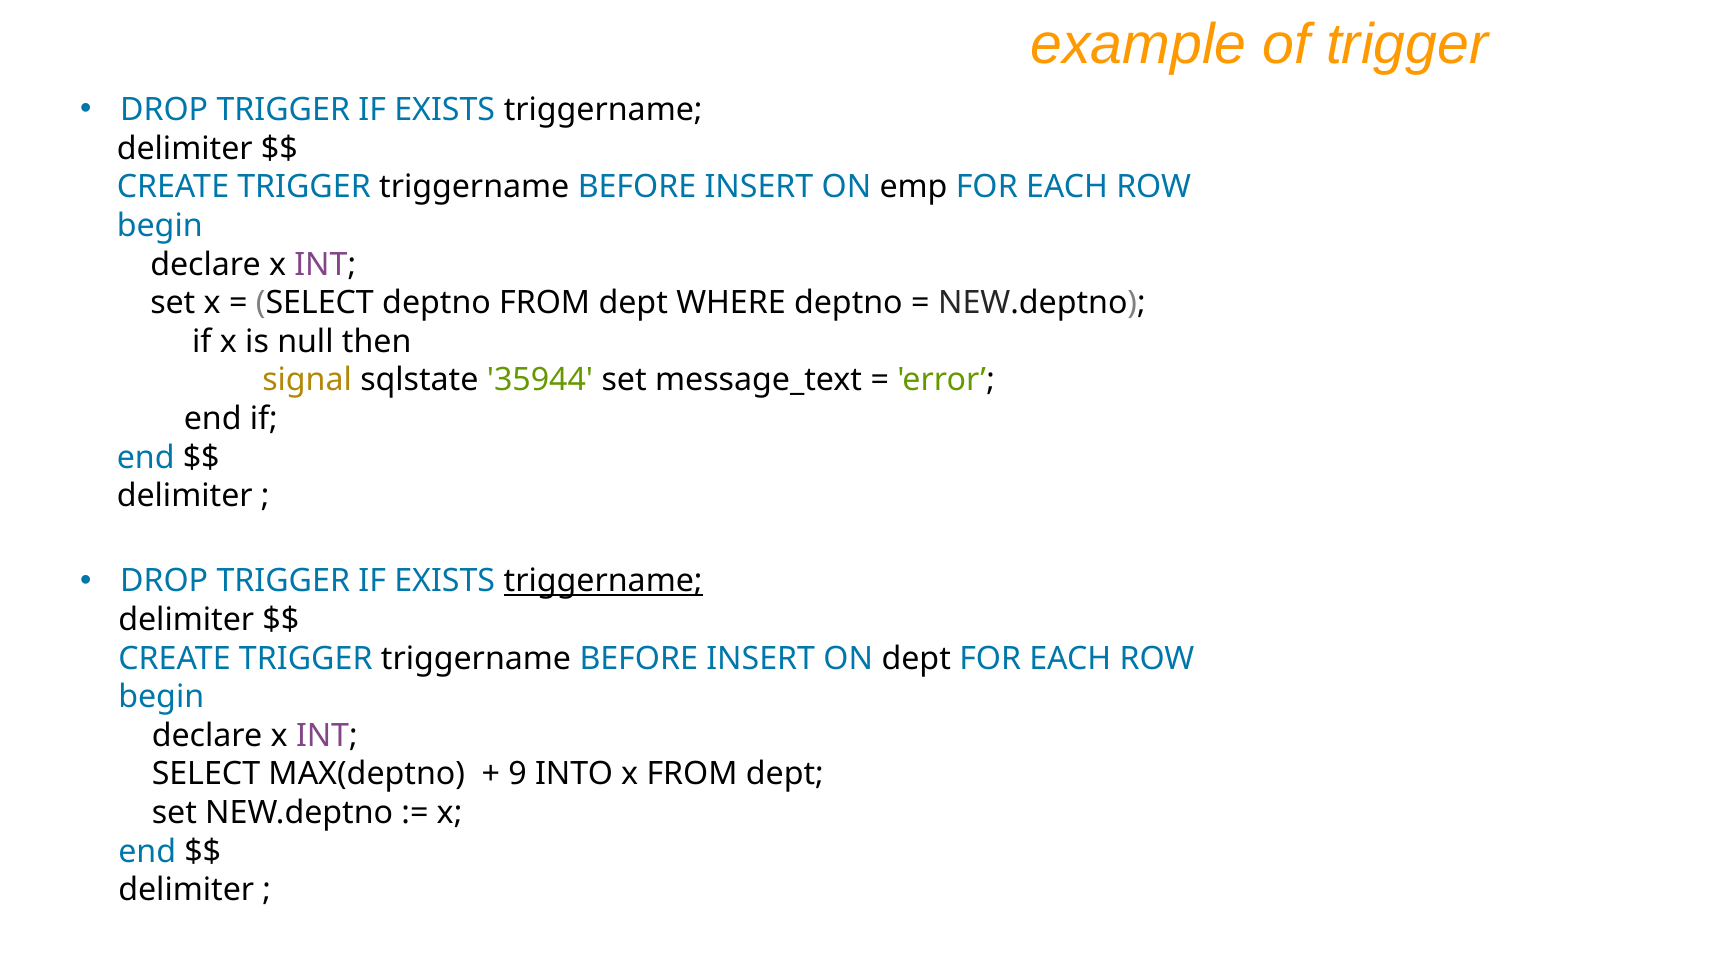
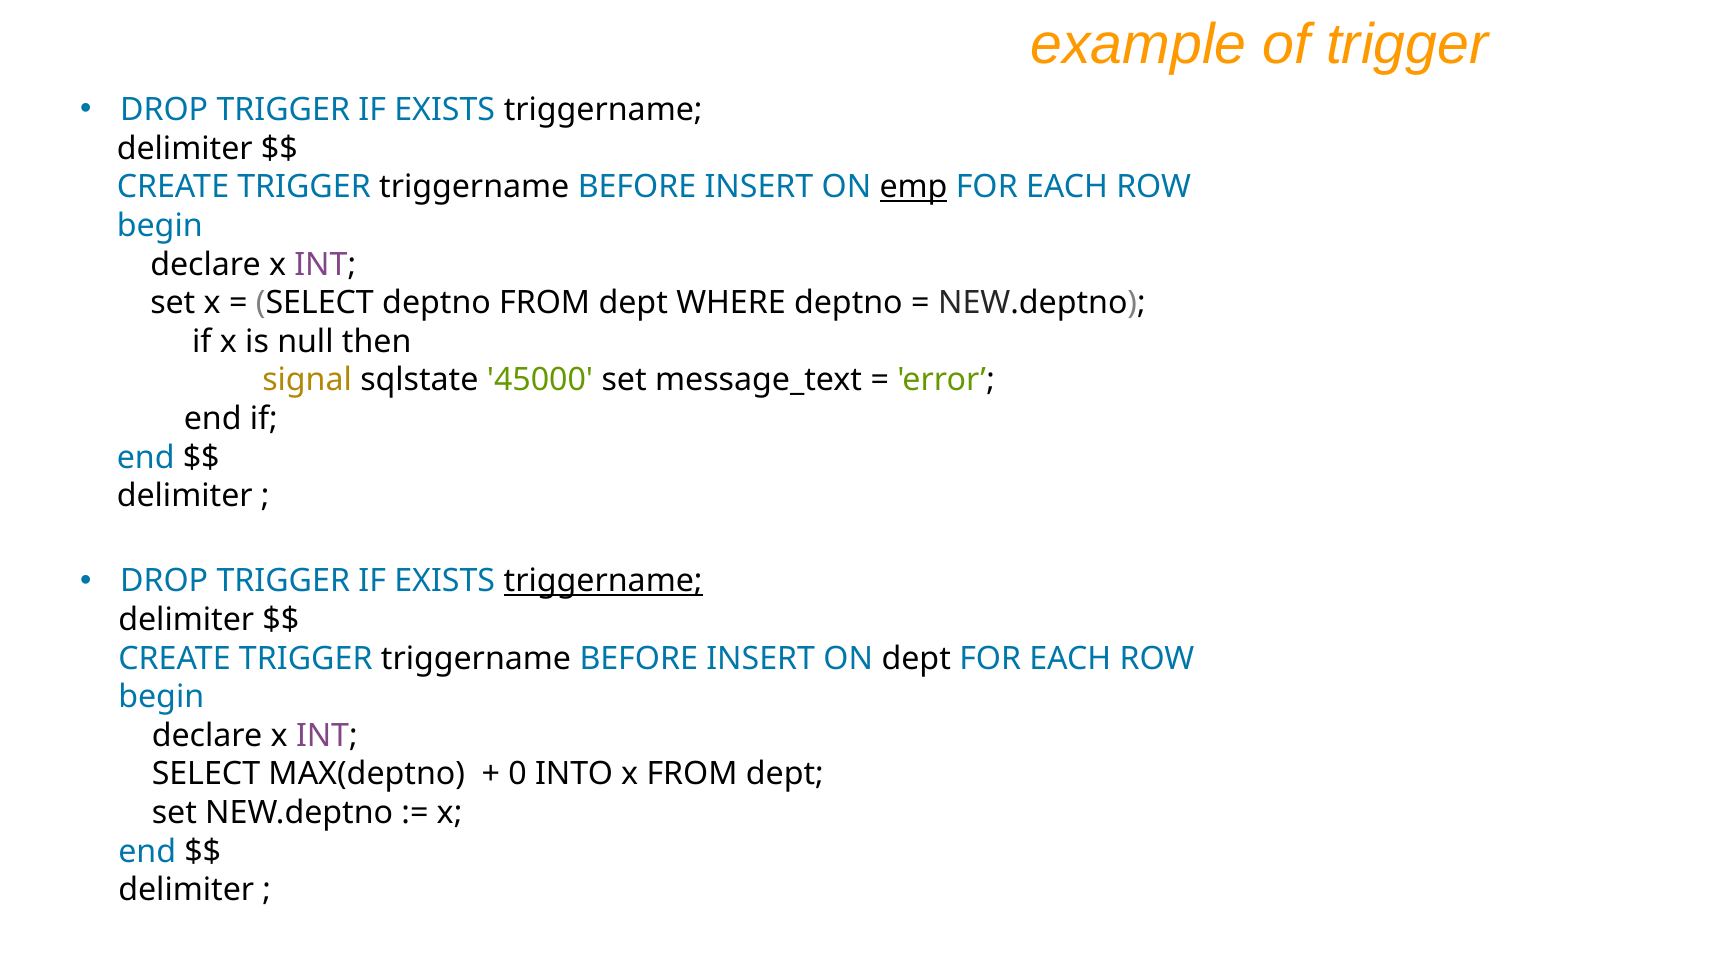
emp underline: none -> present (914, 187)
35944: 35944 -> 45000 (540, 380)
9: 9 -> 0 (518, 774)
